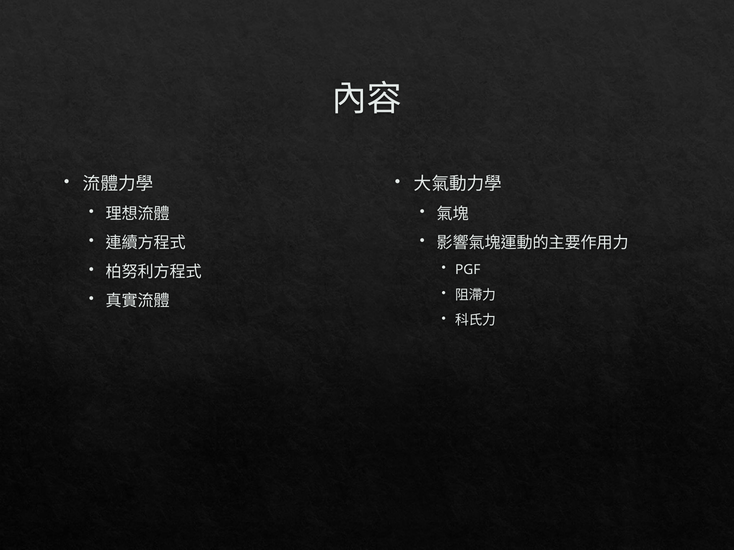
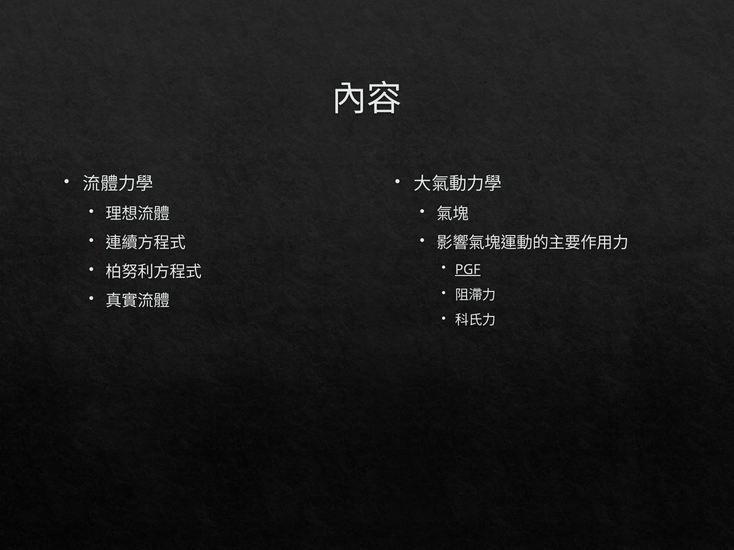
PGF underline: none -> present (468, 270)
